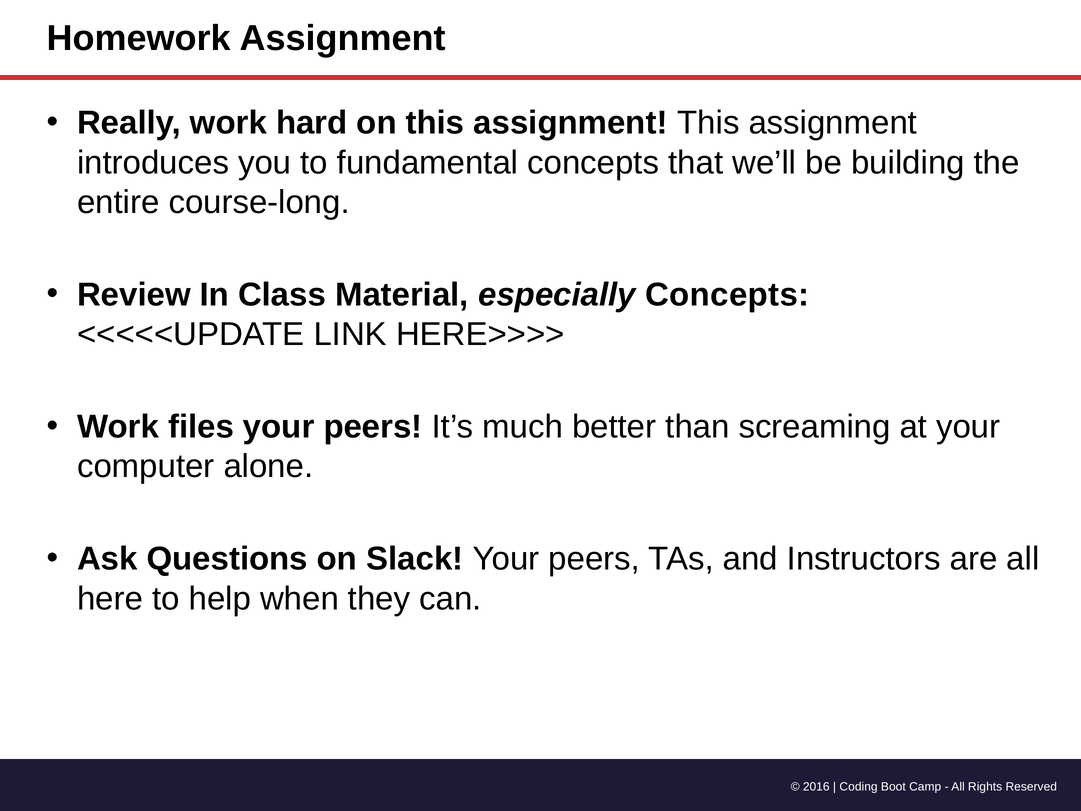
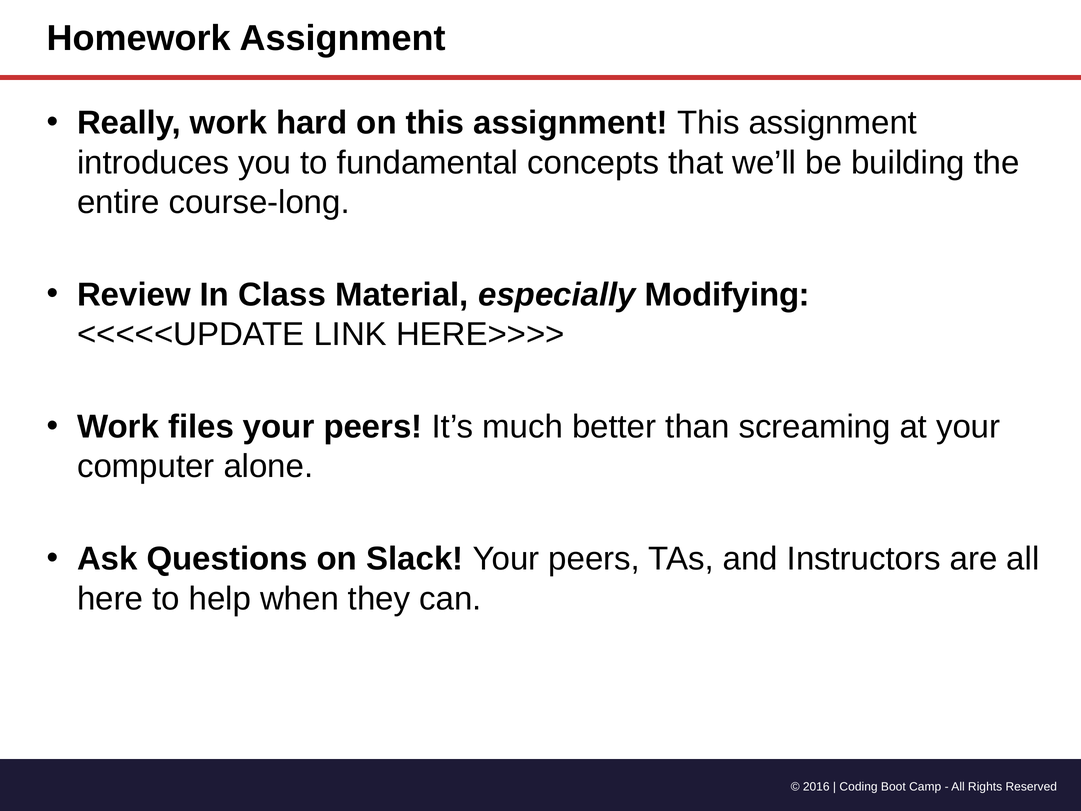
especially Concepts: Concepts -> Modifying (727, 295)
